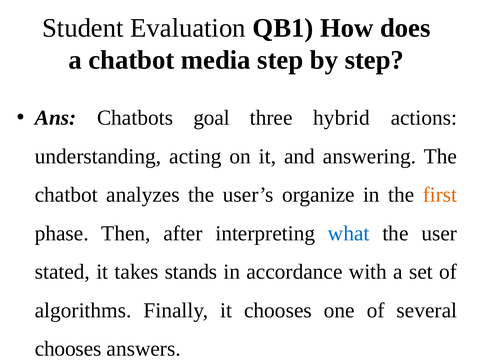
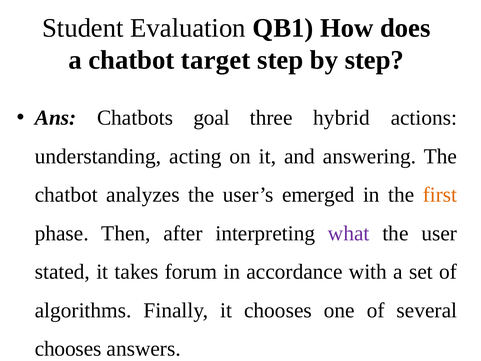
media: media -> target (216, 60)
organize: organize -> emerged (318, 195)
what colour: blue -> purple (349, 233)
stands: stands -> forum (191, 272)
